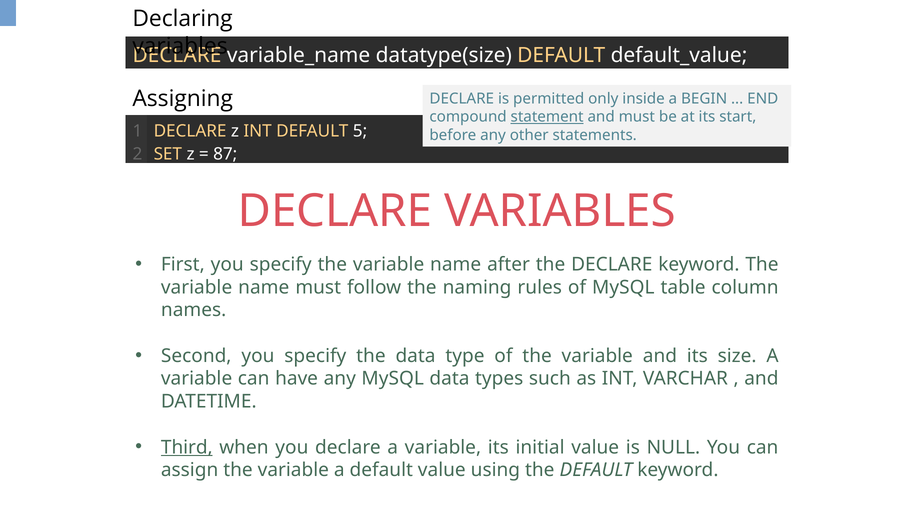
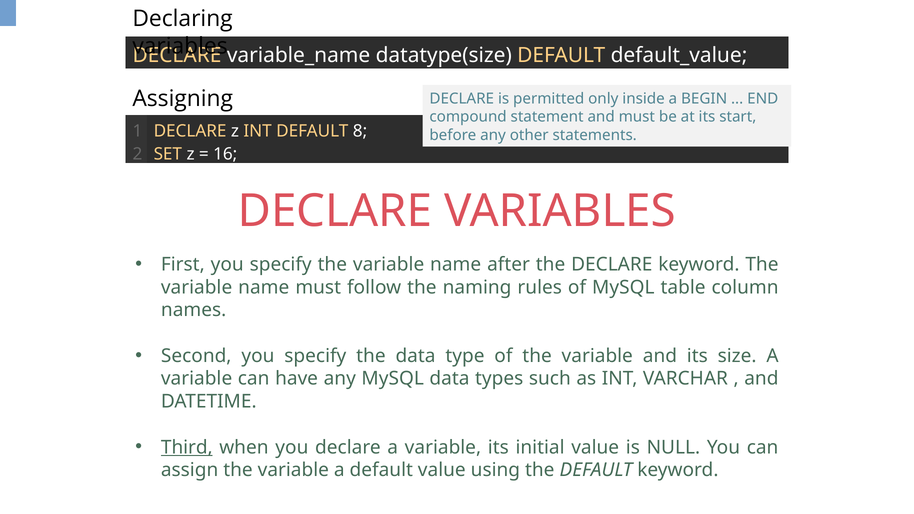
statement underline: present -> none (547, 117)
5: 5 -> 8 (360, 131)
87: 87 -> 16 (225, 154)
